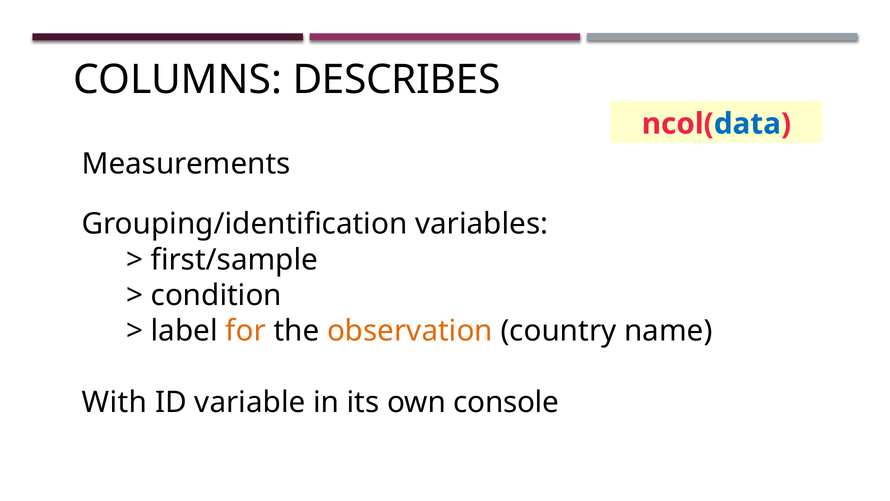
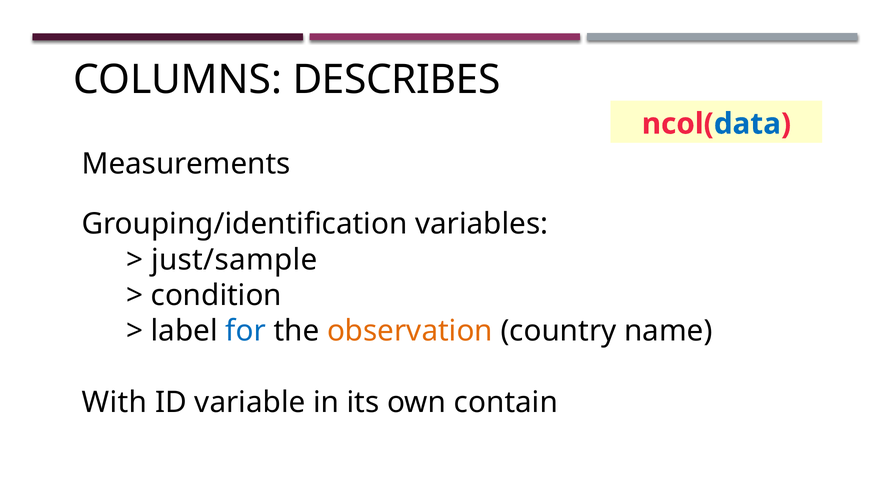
first/sample: first/sample -> just/sample (234, 260)
for colour: orange -> blue (246, 331)
console: console -> contain (506, 402)
